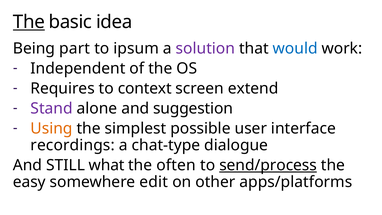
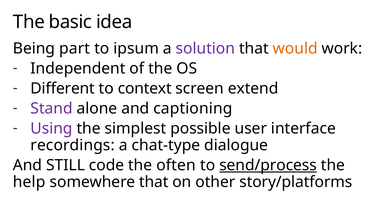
The underline: present -> none (29, 22)
would colour: blue -> orange (295, 48)
Requires: Requires -> Different (63, 88)
suggestion: suggestion -> captioning (193, 108)
Using colour: orange -> purple (52, 128)
what: what -> code (107, 165)
easy: easy -> help (29, 182)
somewhere edit: edit -> that (154, 182)
apps/platforms: apps/platforms -> story/platforms (296, 182)
